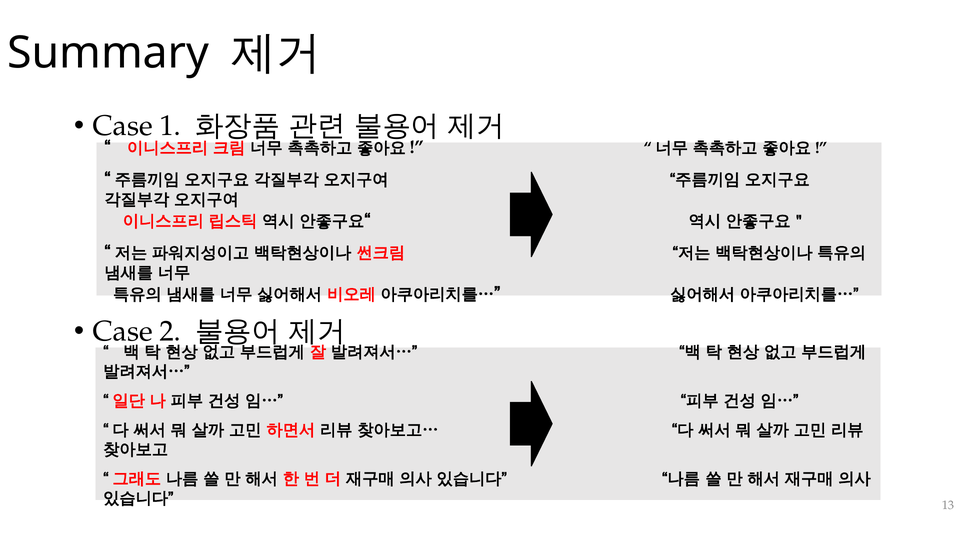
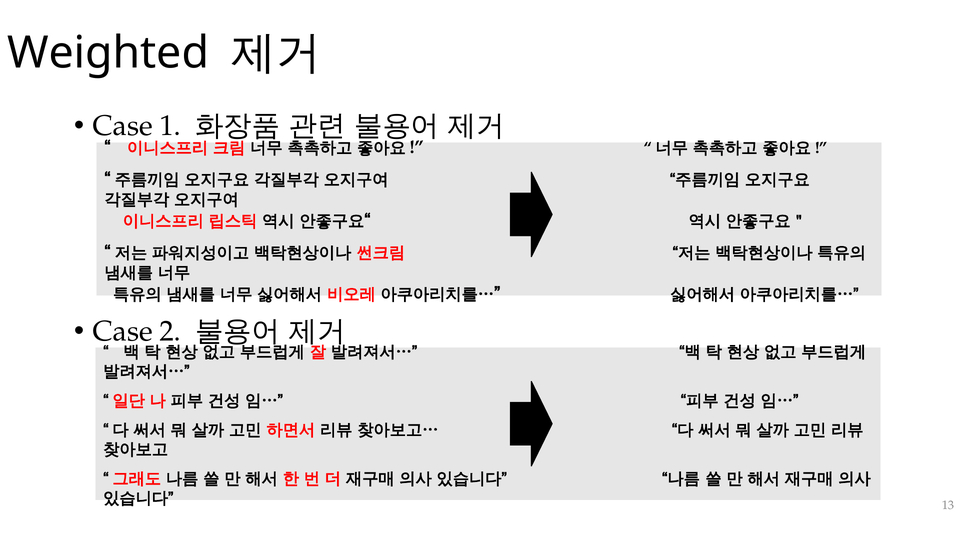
Summary: Summary -> Weighted (108, 53)
